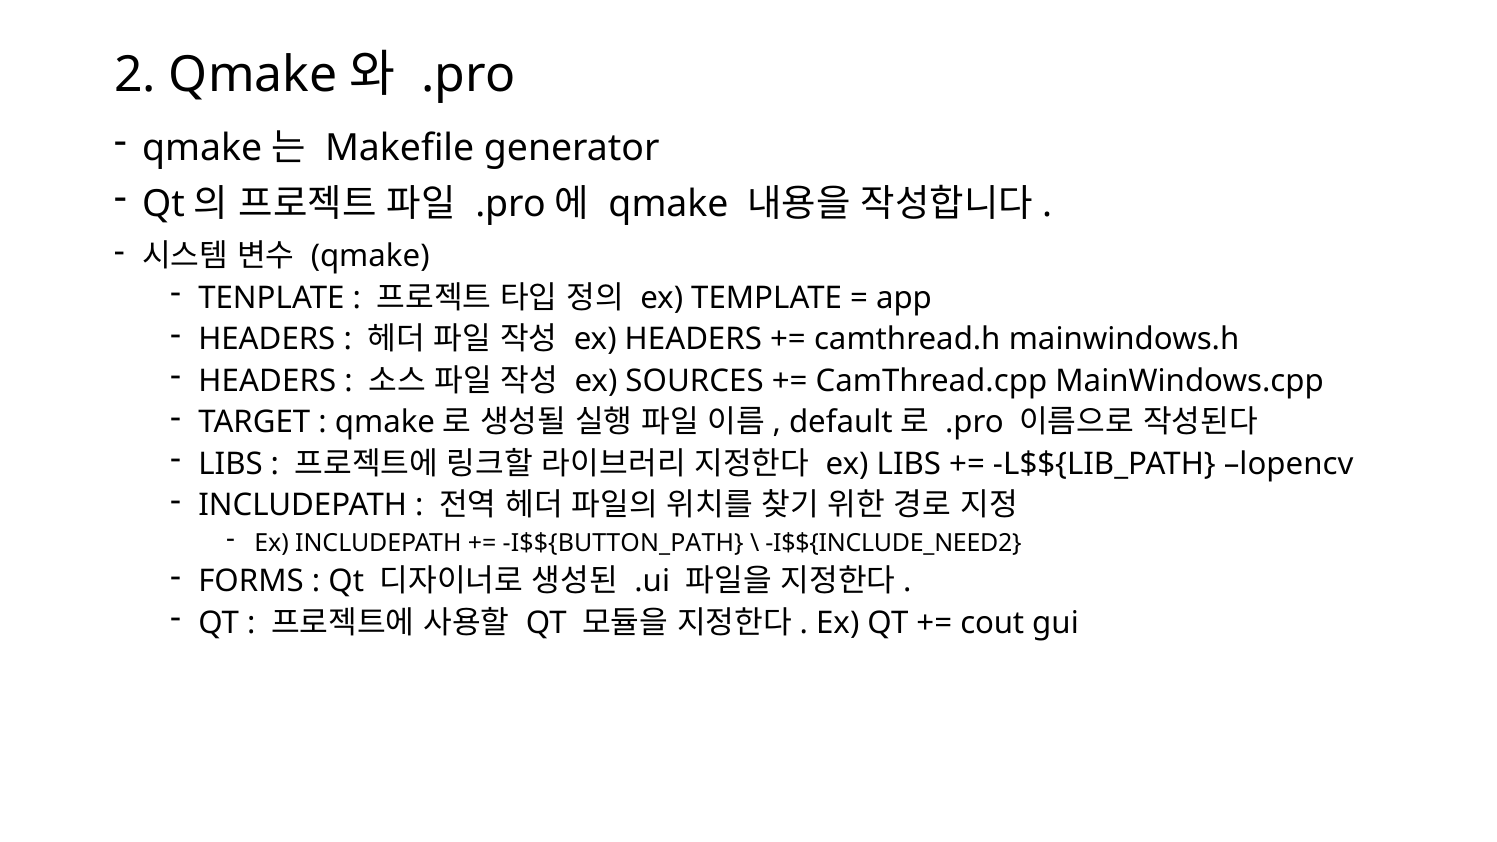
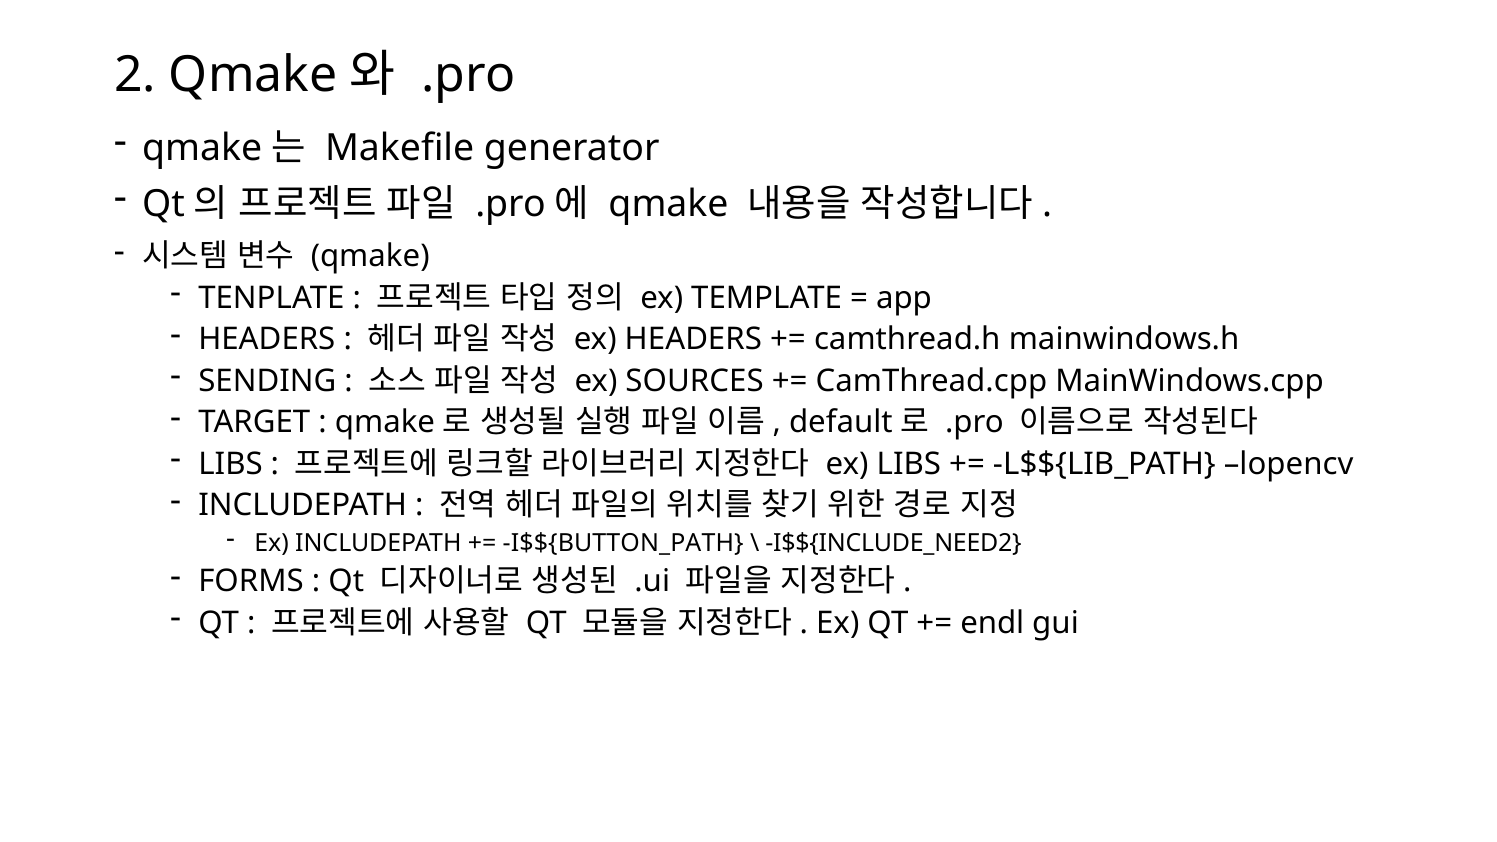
HEADERS: HEADERS -> SENDING (267, 381)
cout: cout -> endl (992, 623)
